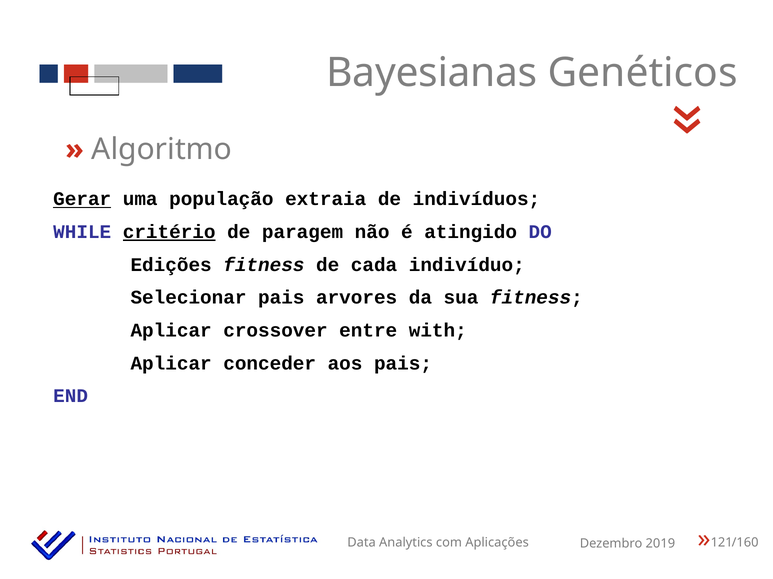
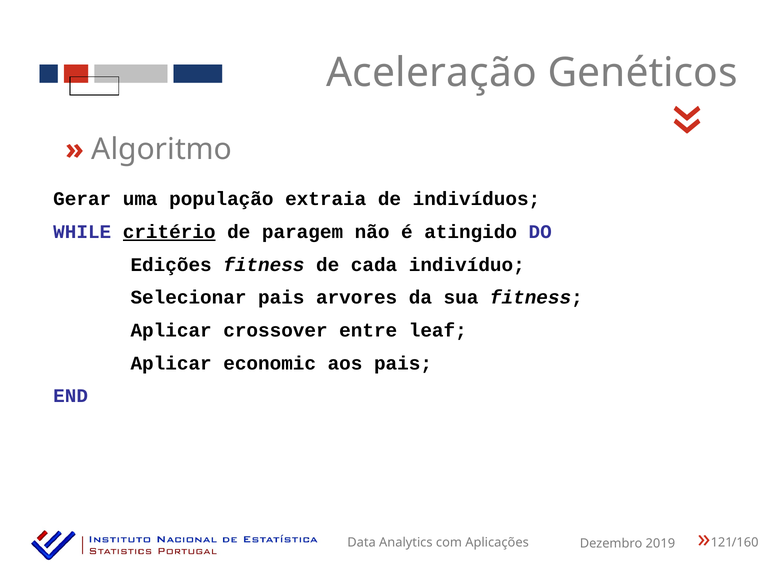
Bayesianas: Bayesianas -> Aceleração (432, 73)
Gerar underline: present -> none (82, 199)
with: with -> leaf (438, 331)
conceder: conceder -> economic (270, 364)
